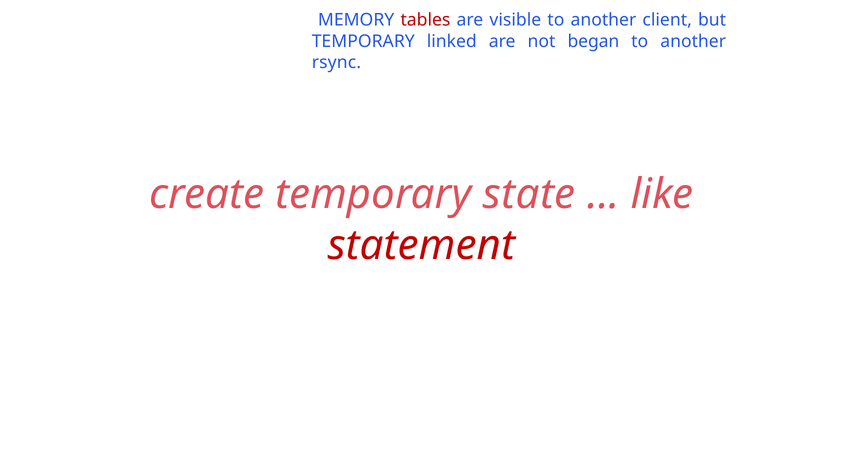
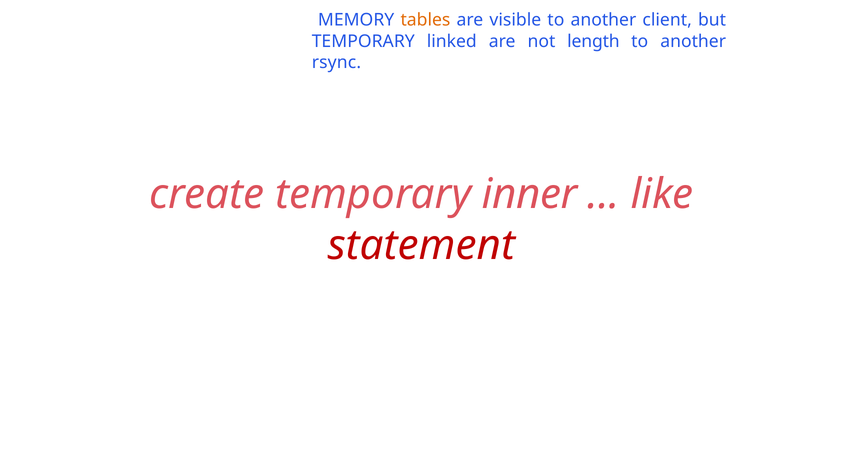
tables colour: red -> orange (425, 20)
began: began -> length (593, 41)
state: state -> inner (530, 195)
